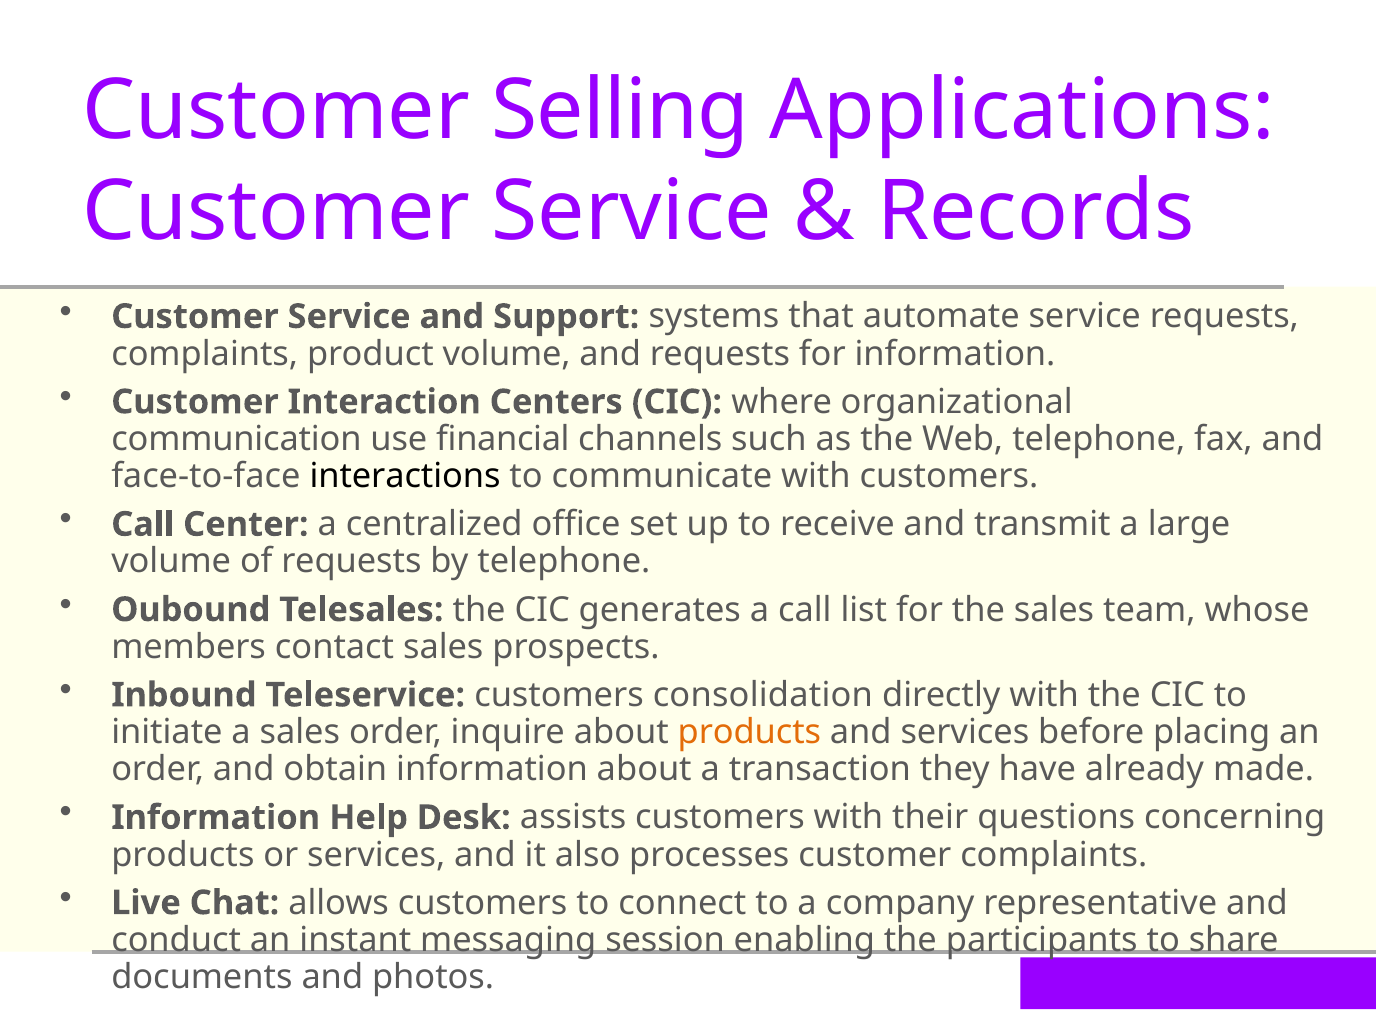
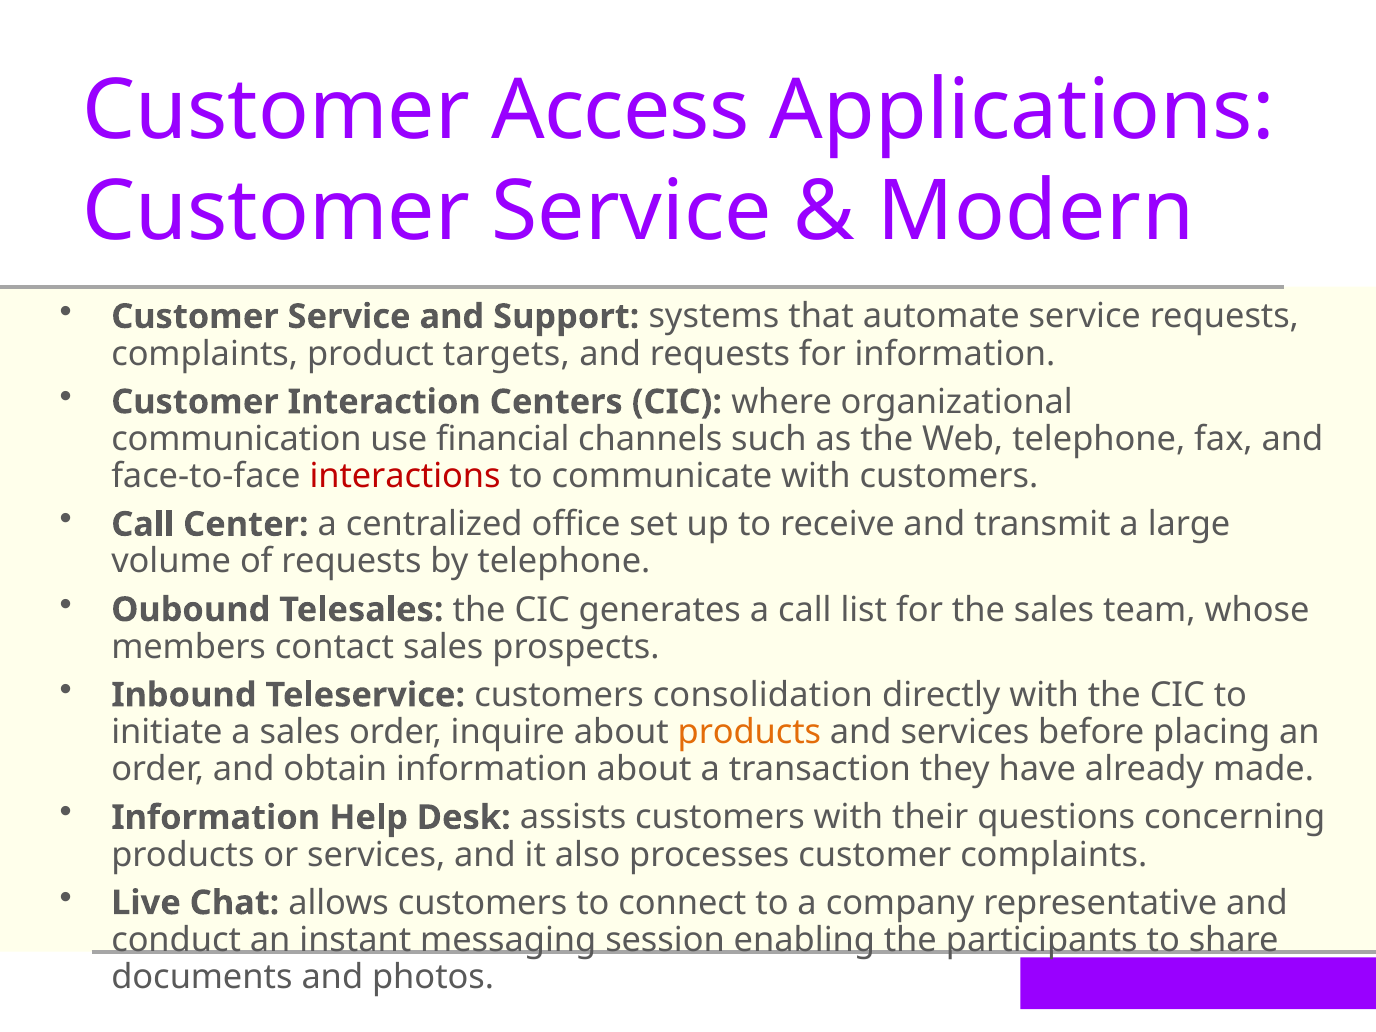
Selling: Selling -> Access (620, 111)
Records: Records -> Modern (1036, 212)
product volume: volume -> targets (506, 354)
interactions colour: black -> red (405, 476)
